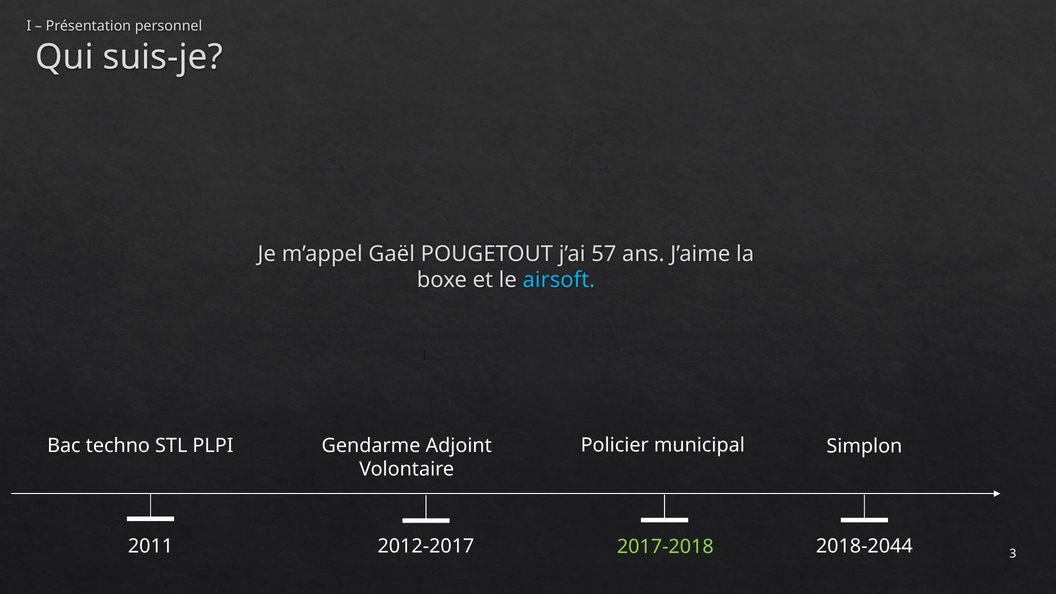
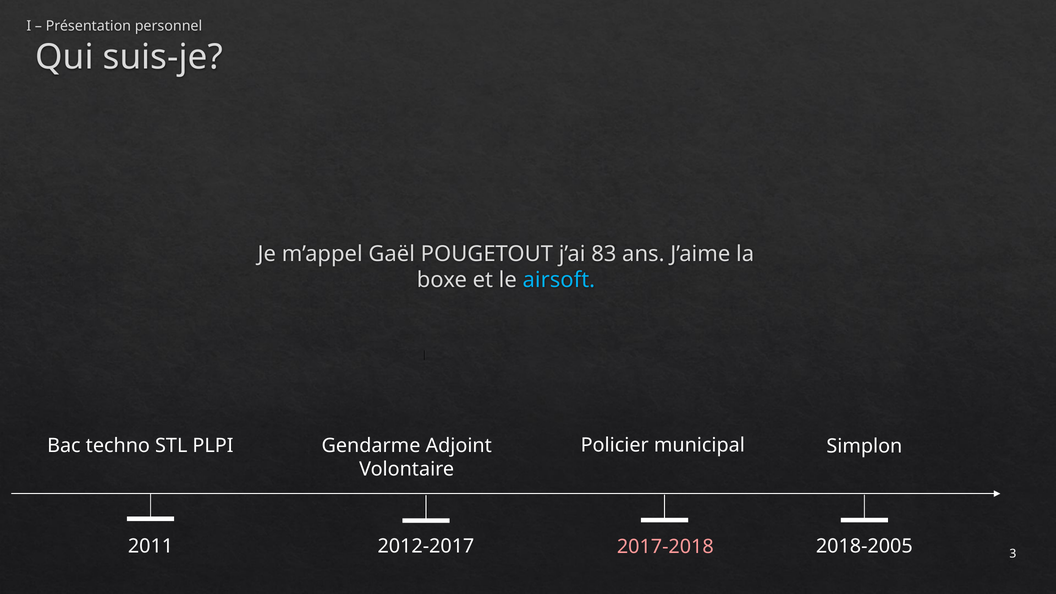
57: 57 -> 83 (604, 254)
2017-2018 colour: light green -> pink (665, 547)
2018-2044: 2018-2044 -> 2018-2005 (864, 546)
